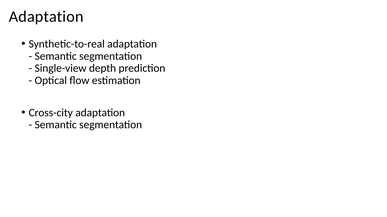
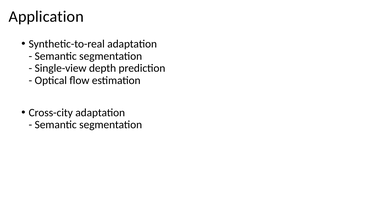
Adaptation: Adaptation -> Application (46, 17)
